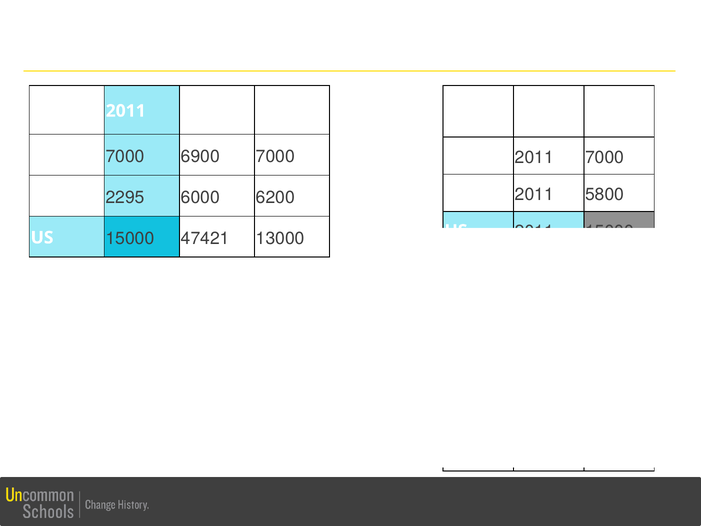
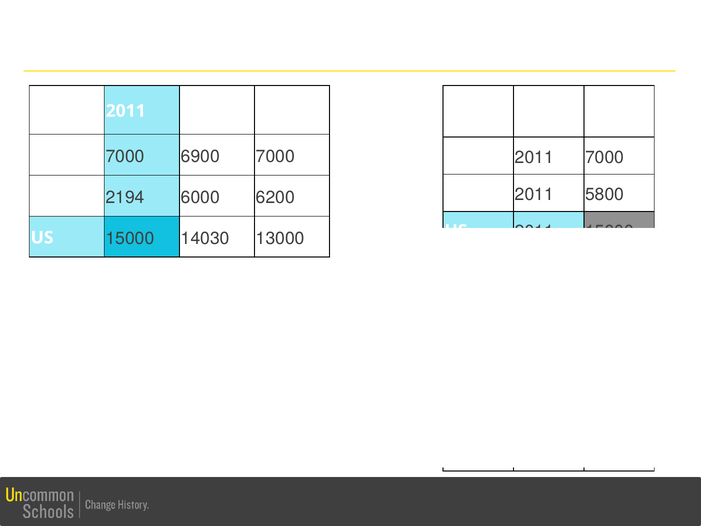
2295: 2295 -> 2194 (125, 197)
47421: 47421 -> 14030 (205, 238)
